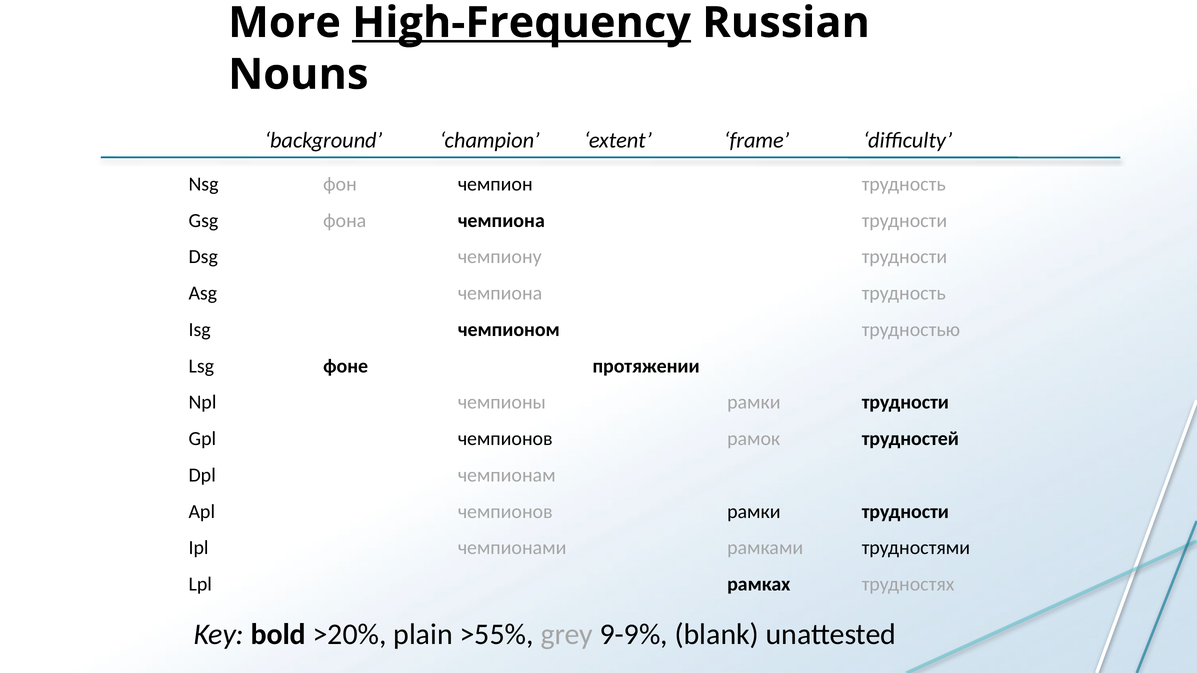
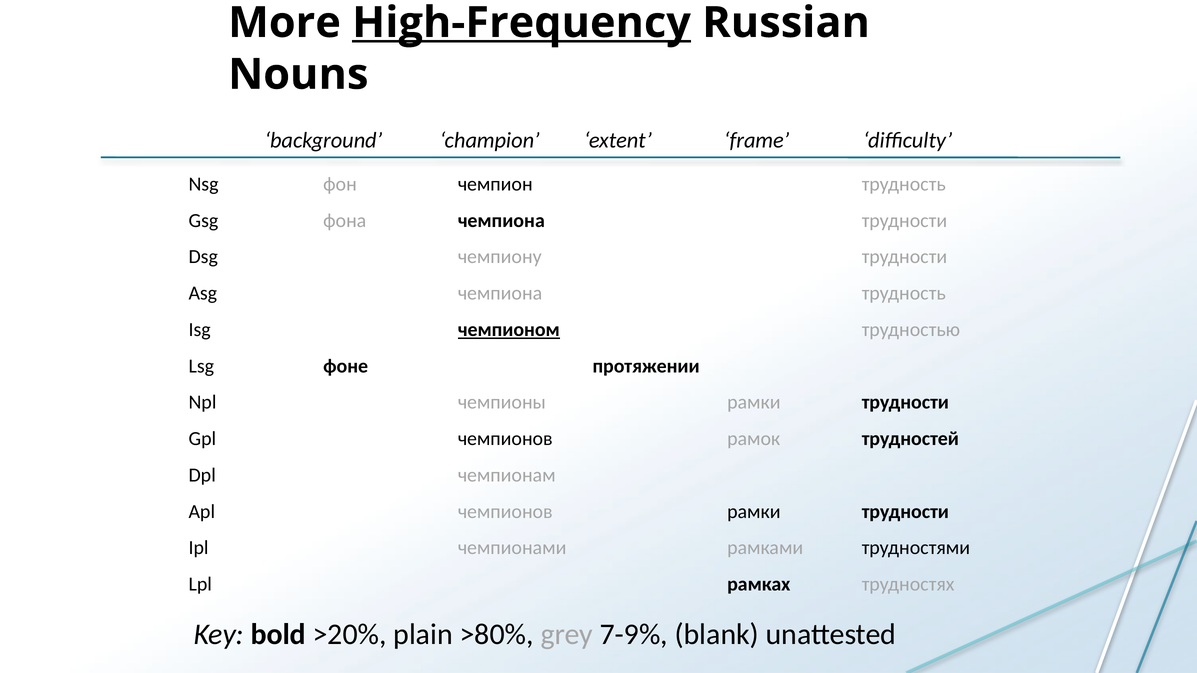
чемпионом underline: none -> present (509, 330)
>55%: >55% -> >80% (497, 635)
9-9%: 9-9% -> 7-9% (634, 635)
